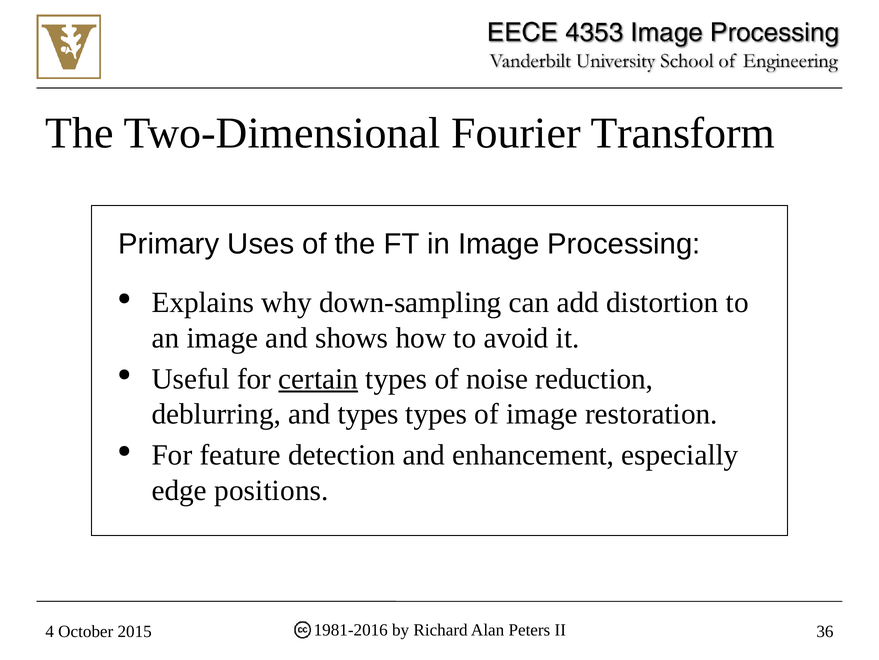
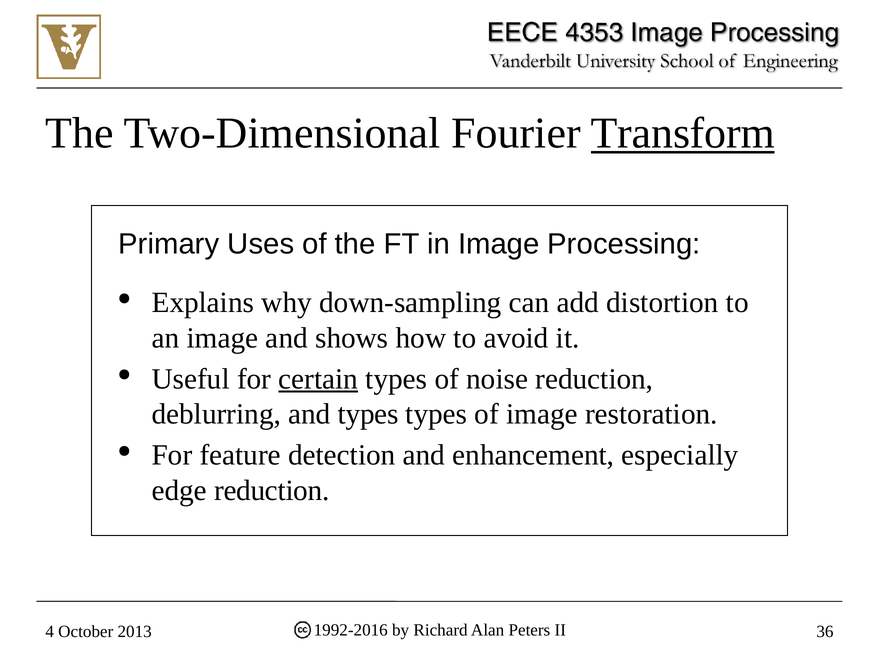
Transform underline: none -> present (683, 133)
edge positions: positions -> reduction (272, 490)
1981-2016: 1981-2016 -> 1992-2016 (351, 629)
2015: 2015 -> 2013 (135, 631)
